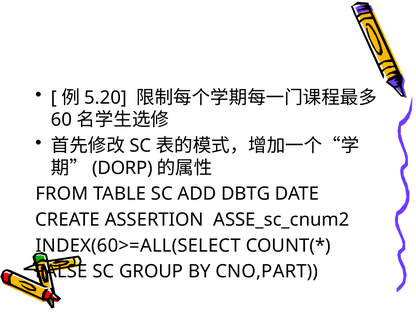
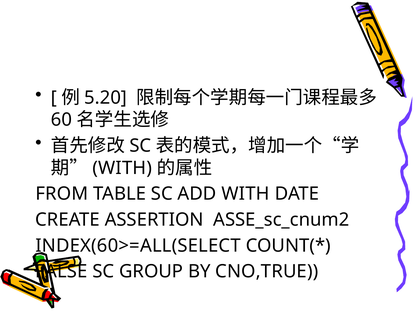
DORP: DORP -> WITH (122, 168)
ADD DBTG: DBTG -> WITH (246, 194)
CNO,PART: CNO,PART -> CNO,TRUE (267, 271)
